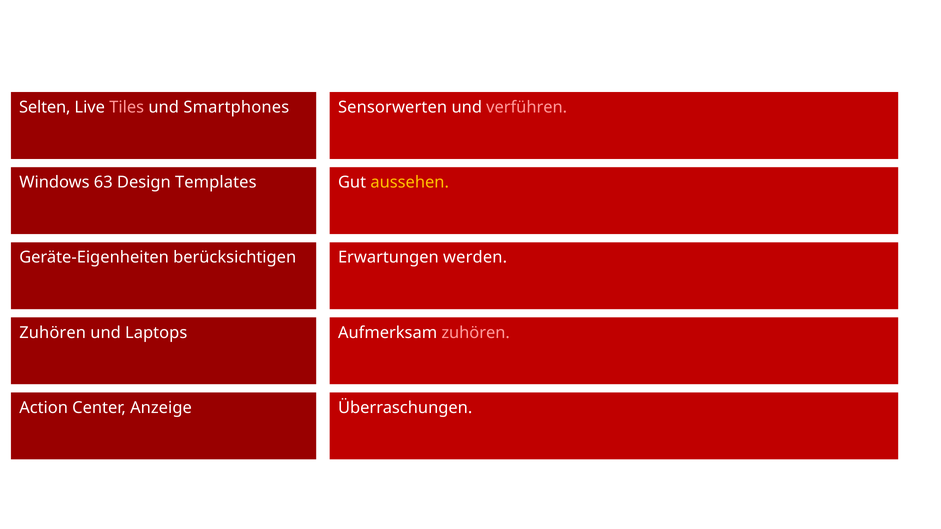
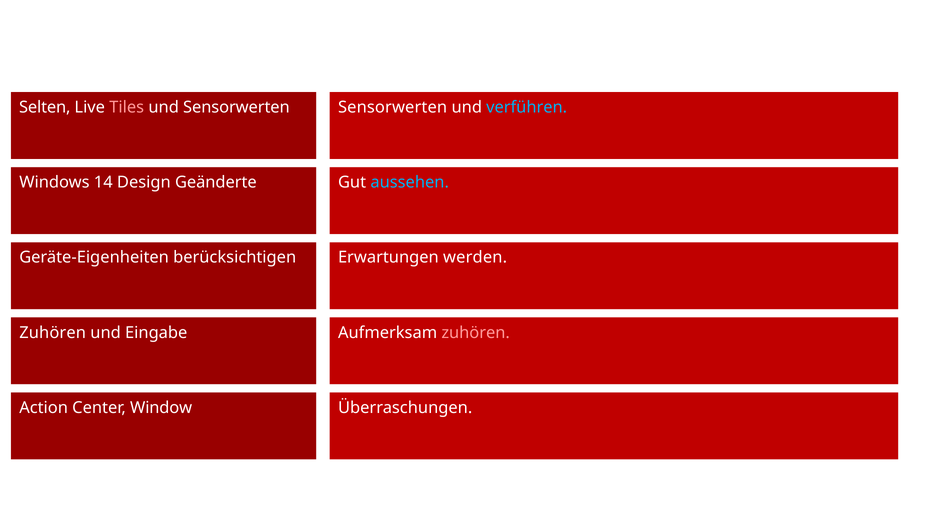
und Smartphones: Smartphones -> Sensorwerten (236, 107)
verführen colour: pink -> light blue (527, 107)
63: 63 -> 14 (103, 183)
Templates: Templates -> Geänderte (216, 183)
aussehen colour: yellow -> light blue (410, 183)
Laptops: Laptops -> Eingabe (156, 333)
Anzeige: Anzeige -> Window (161, 408)
